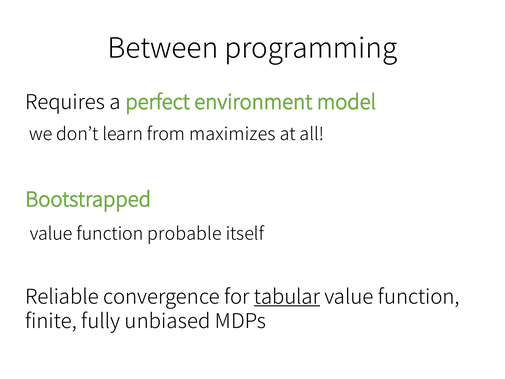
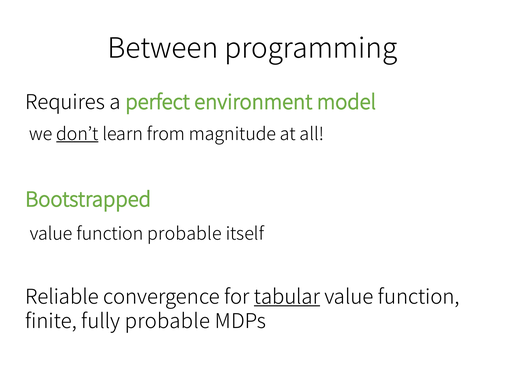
don’t underline: none -> present (77, 134)
maximizes: maximizes -> magnitude (233, 134)
fully unbiased: unbiased -> probable (167, 321)
